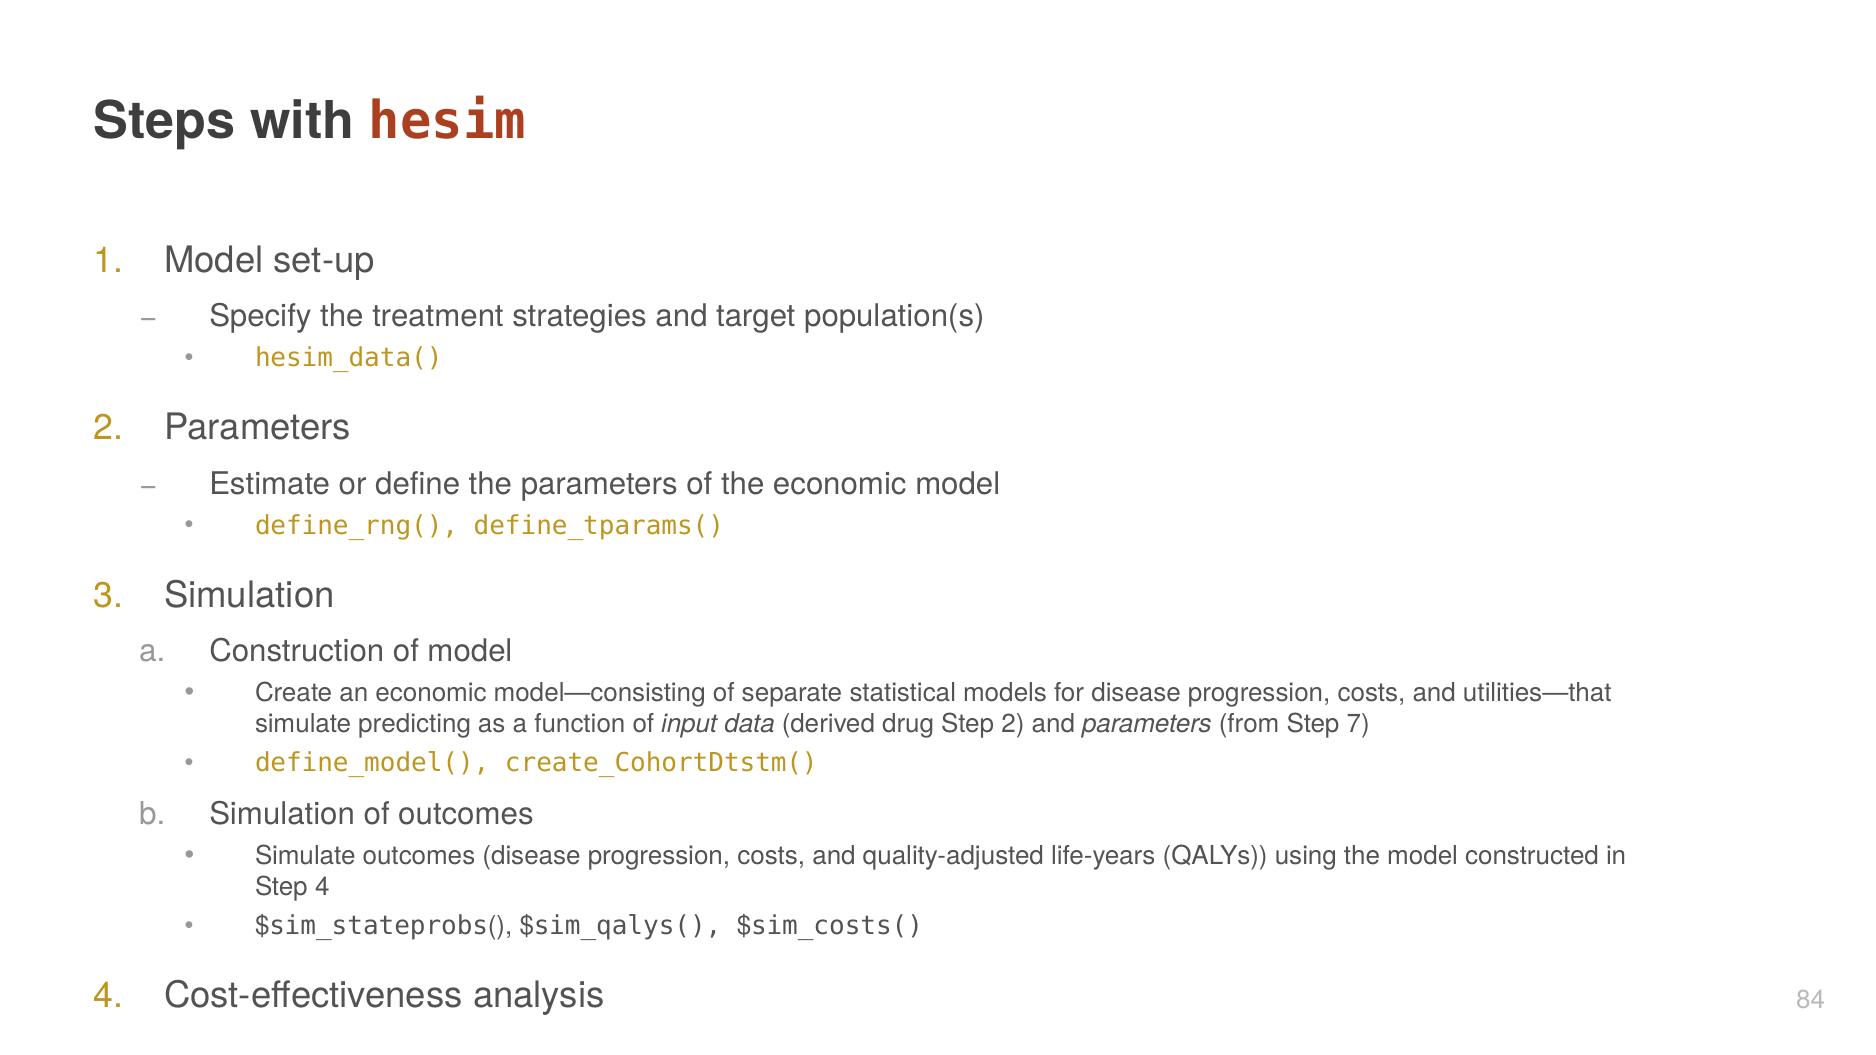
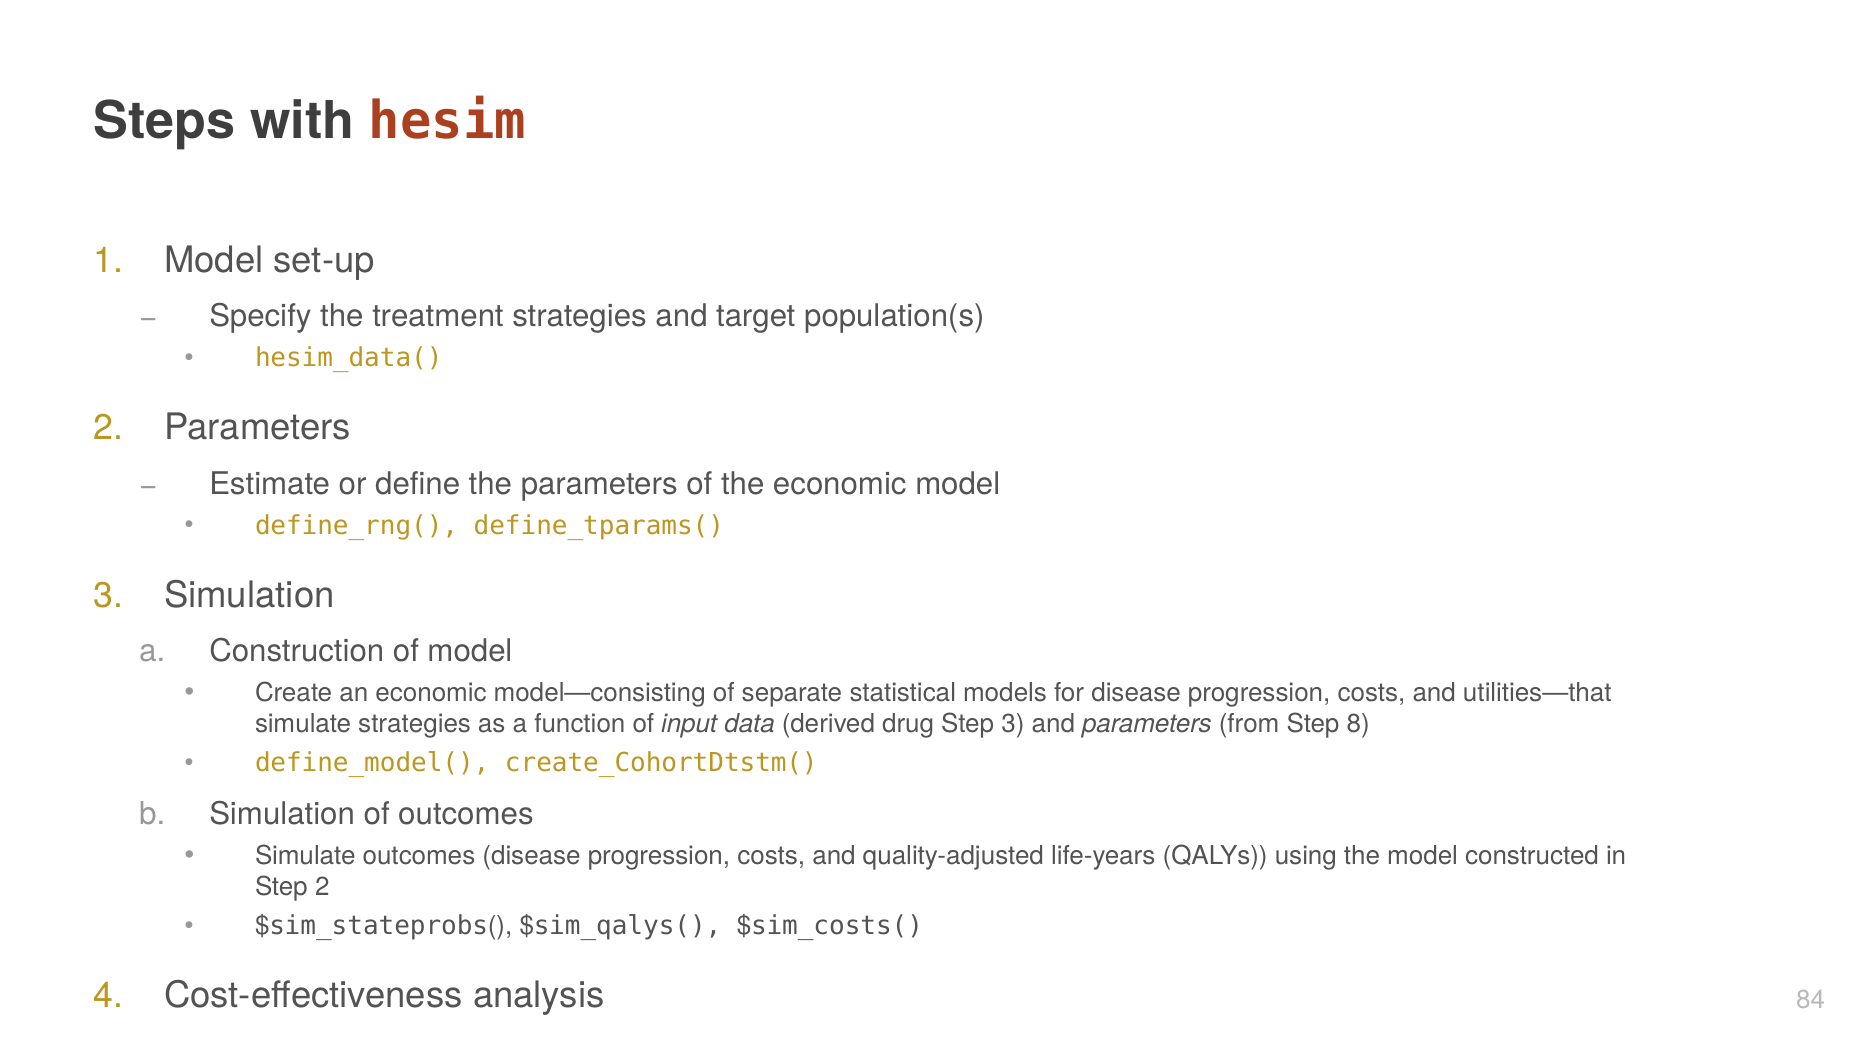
simulate predicting: predicting -> strategies (415, 724)
Step 2: 2 -> 3 (1013, 724)
7: 7 -> 8 (1358, 724)
Step 4: 4 -> 2 (322, 887)
